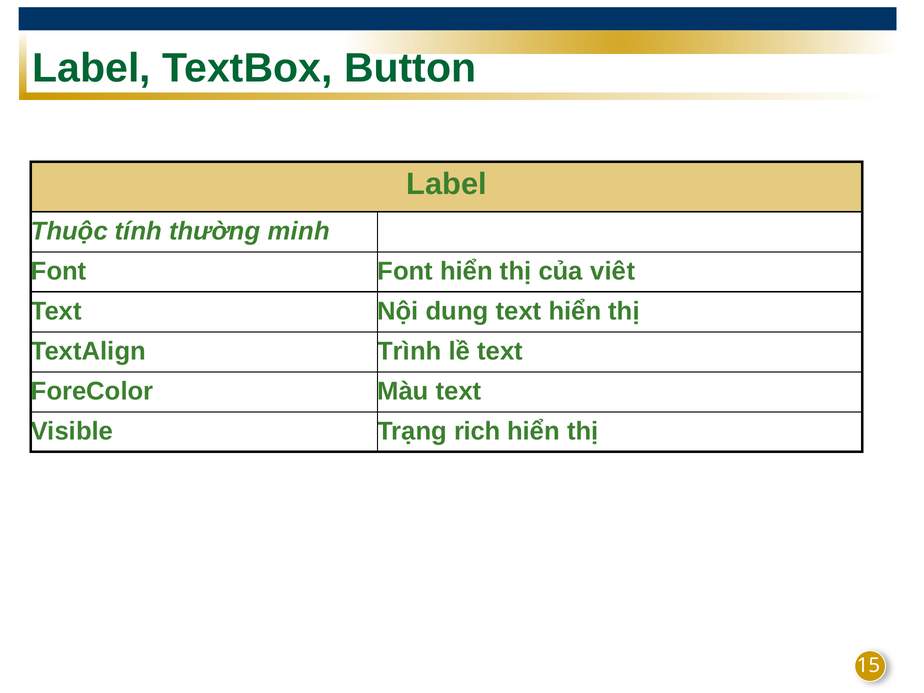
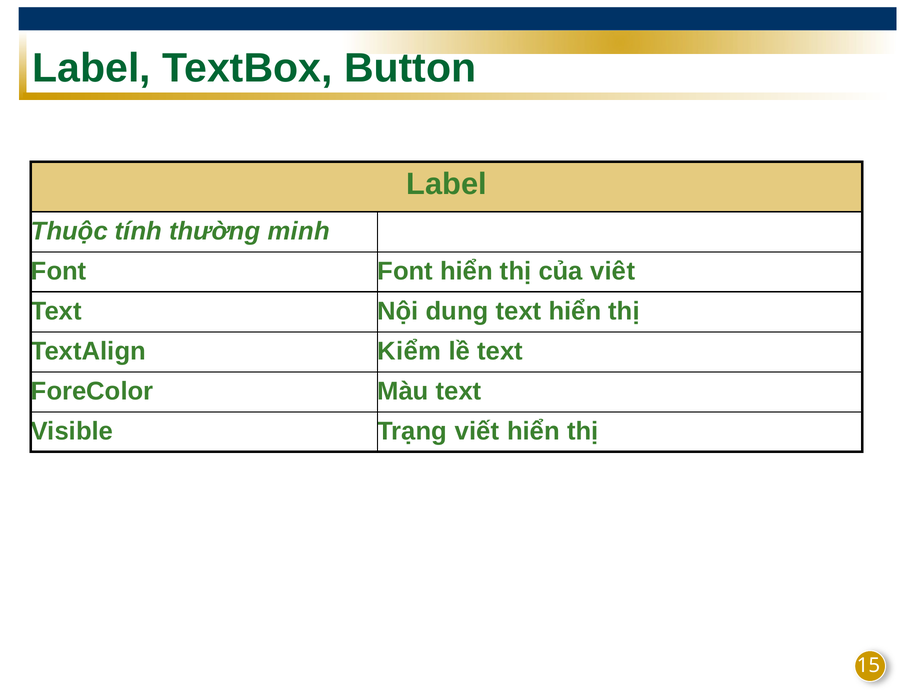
Trình: Trình -> Kiểm (409, 351)
rich: rich -> viết (477, 431)
